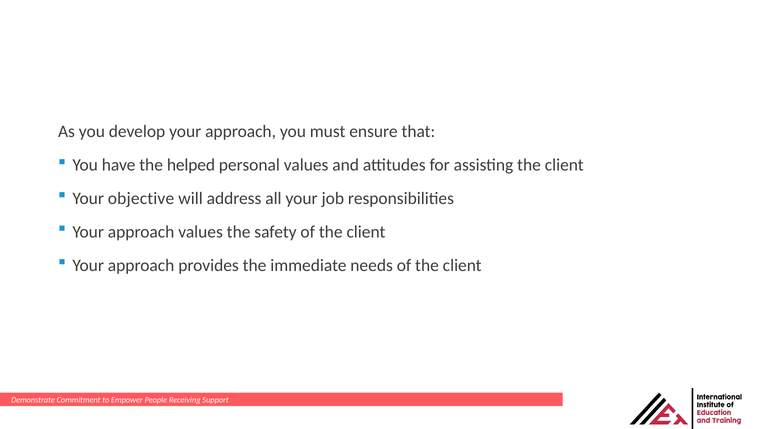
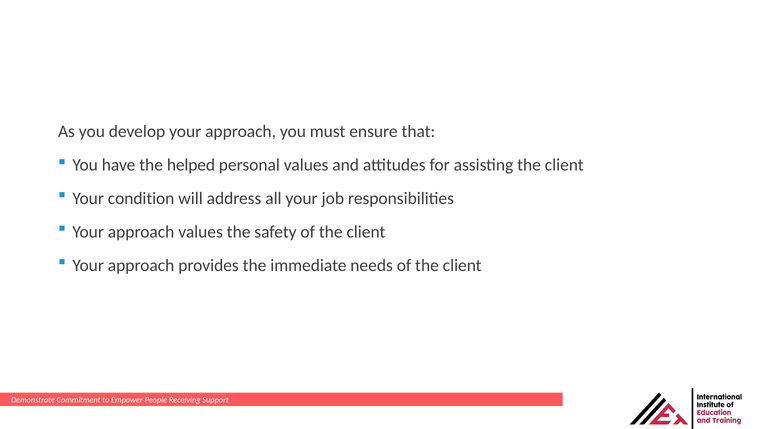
objective: objective -> condition (141, 198)
